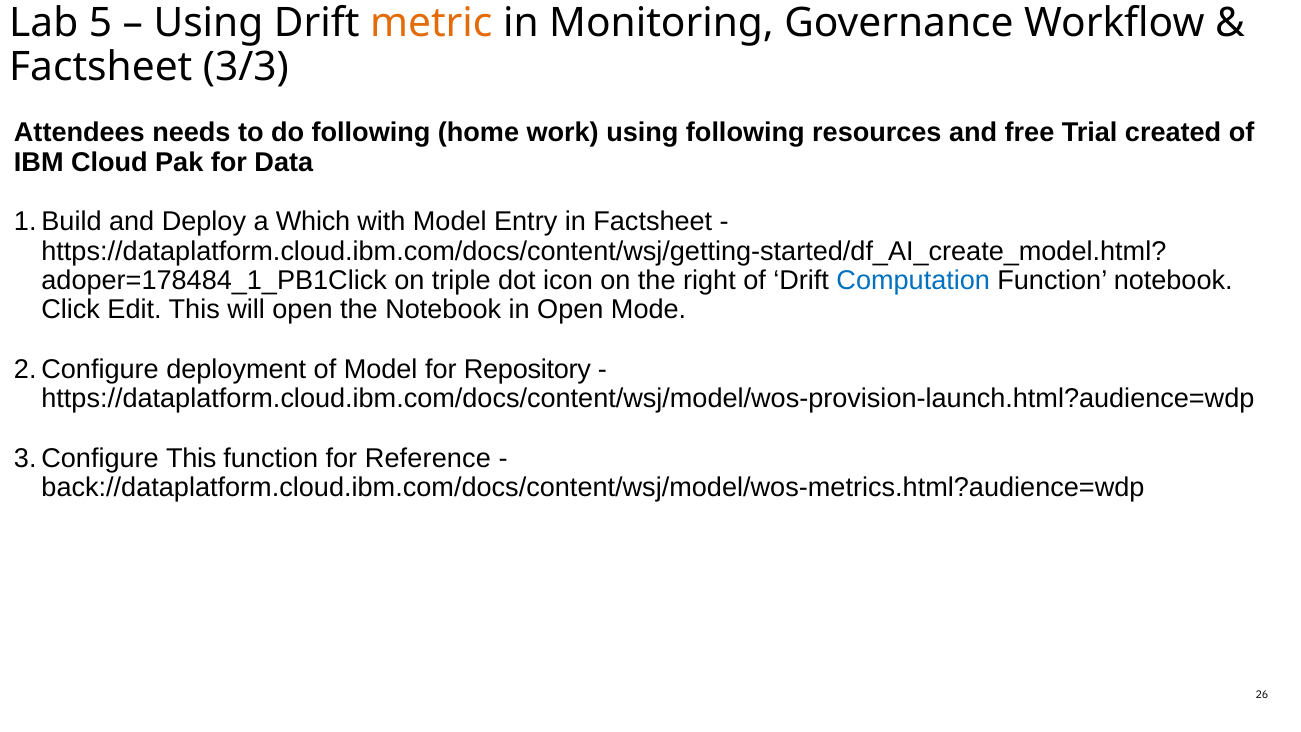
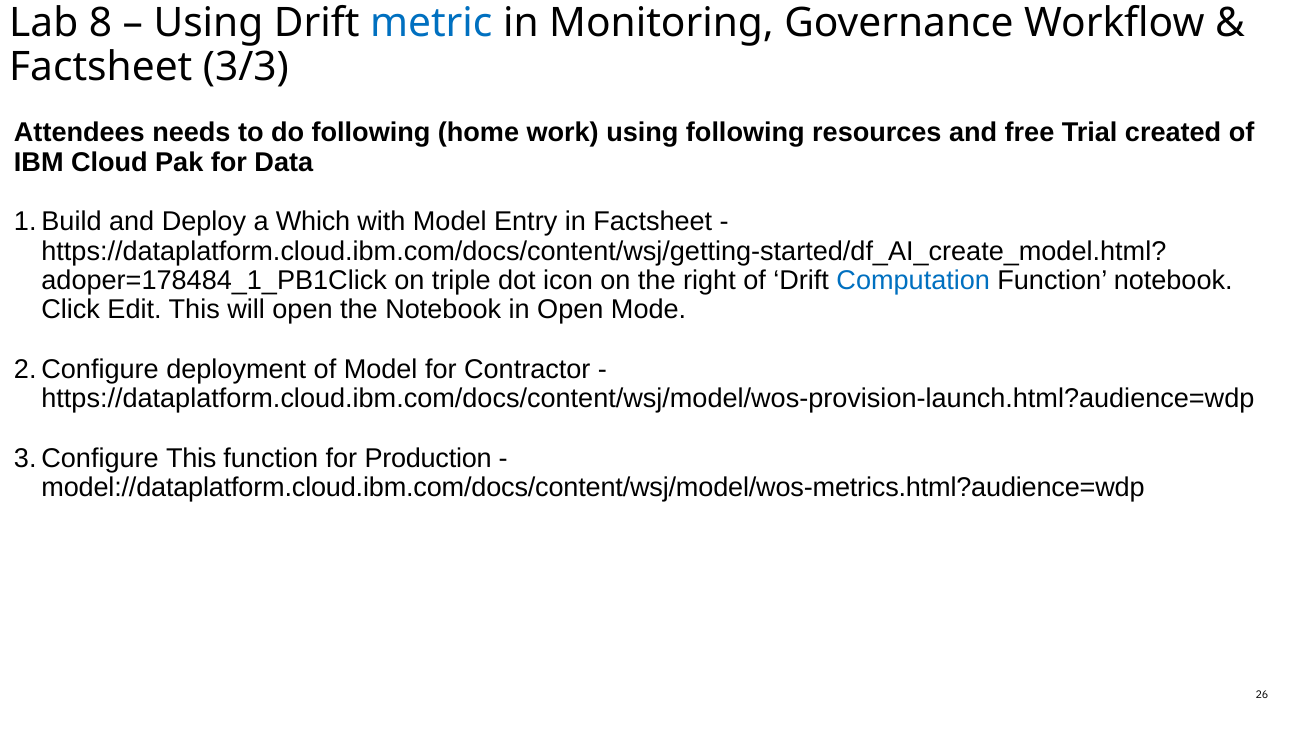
5: 5 -> 8 (100, 23)
metric colour: orange -> blue (431, 23)
Repository: Repository -> Contractor (527, 369)
Reference: Reference -> Production (428, 459)
back://dataplatform.cloud.ibm.com/docs/content/wsj/model/wos-metrics.html?audience=wdp: back://dataplatform.cloud.ibm.com/docs/content/wsj/model/wos-metrics.html?audience=wdp -> model://dataplatform.cloud.ibm.com/docs/content/wsj/model/wos-metrics.html?audience=wdp (593, 488)
